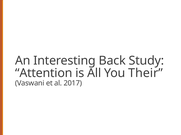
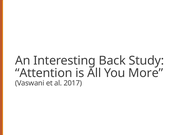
Their: Their -> More (146, 73)
